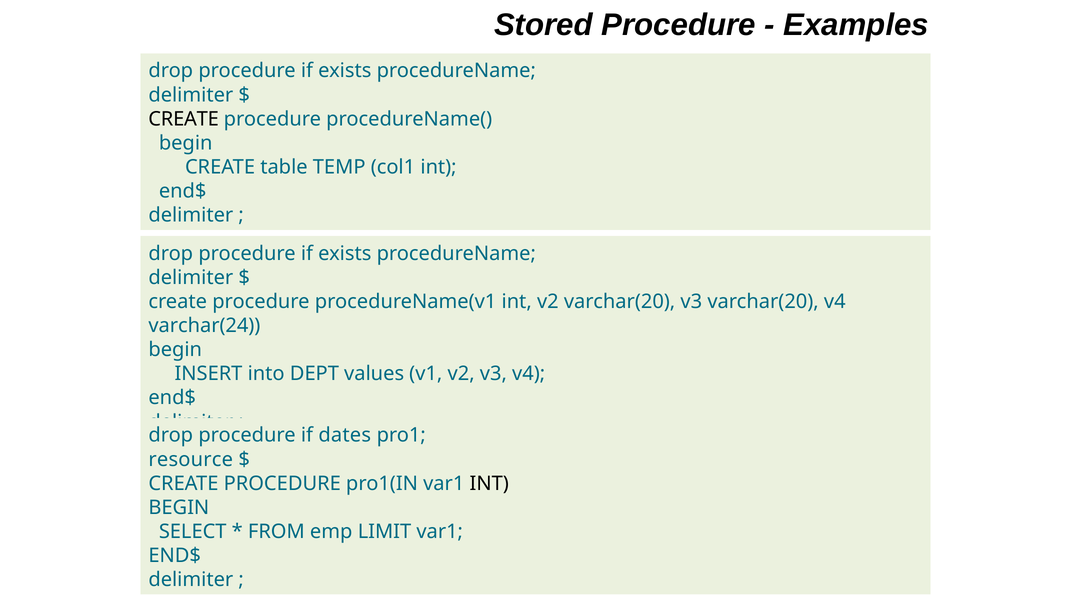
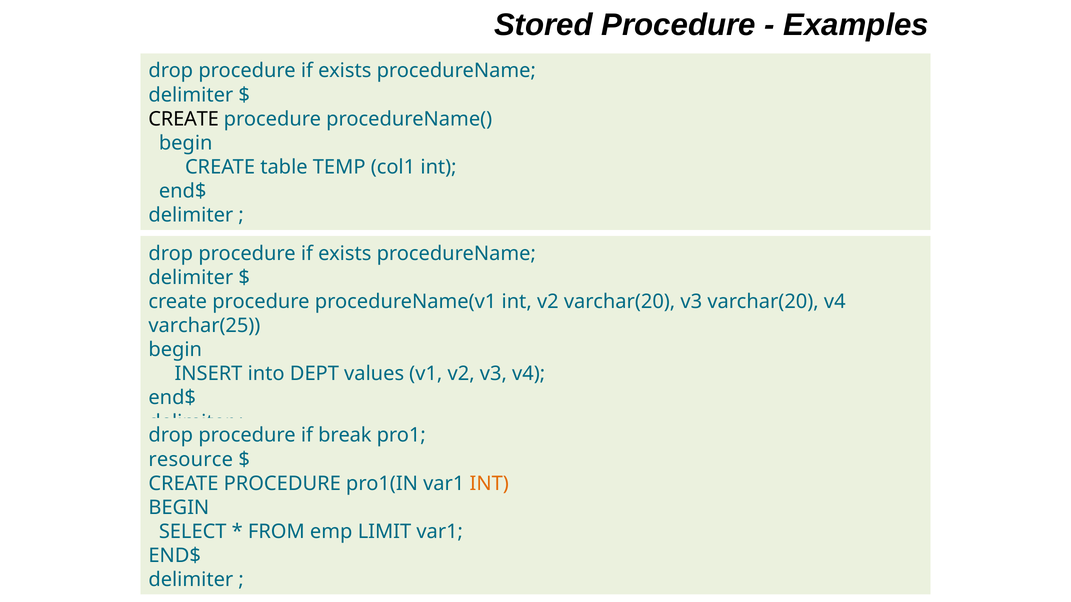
varchar(24: varchar(24 -> varchar(25 (204, 326)
dates: dates -> break (345, 436)
INT colour: black -> orange (489, 484)
